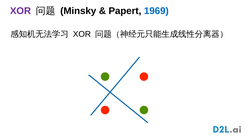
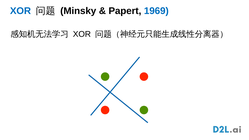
XOR colour: purple -> blue (20, 11)
